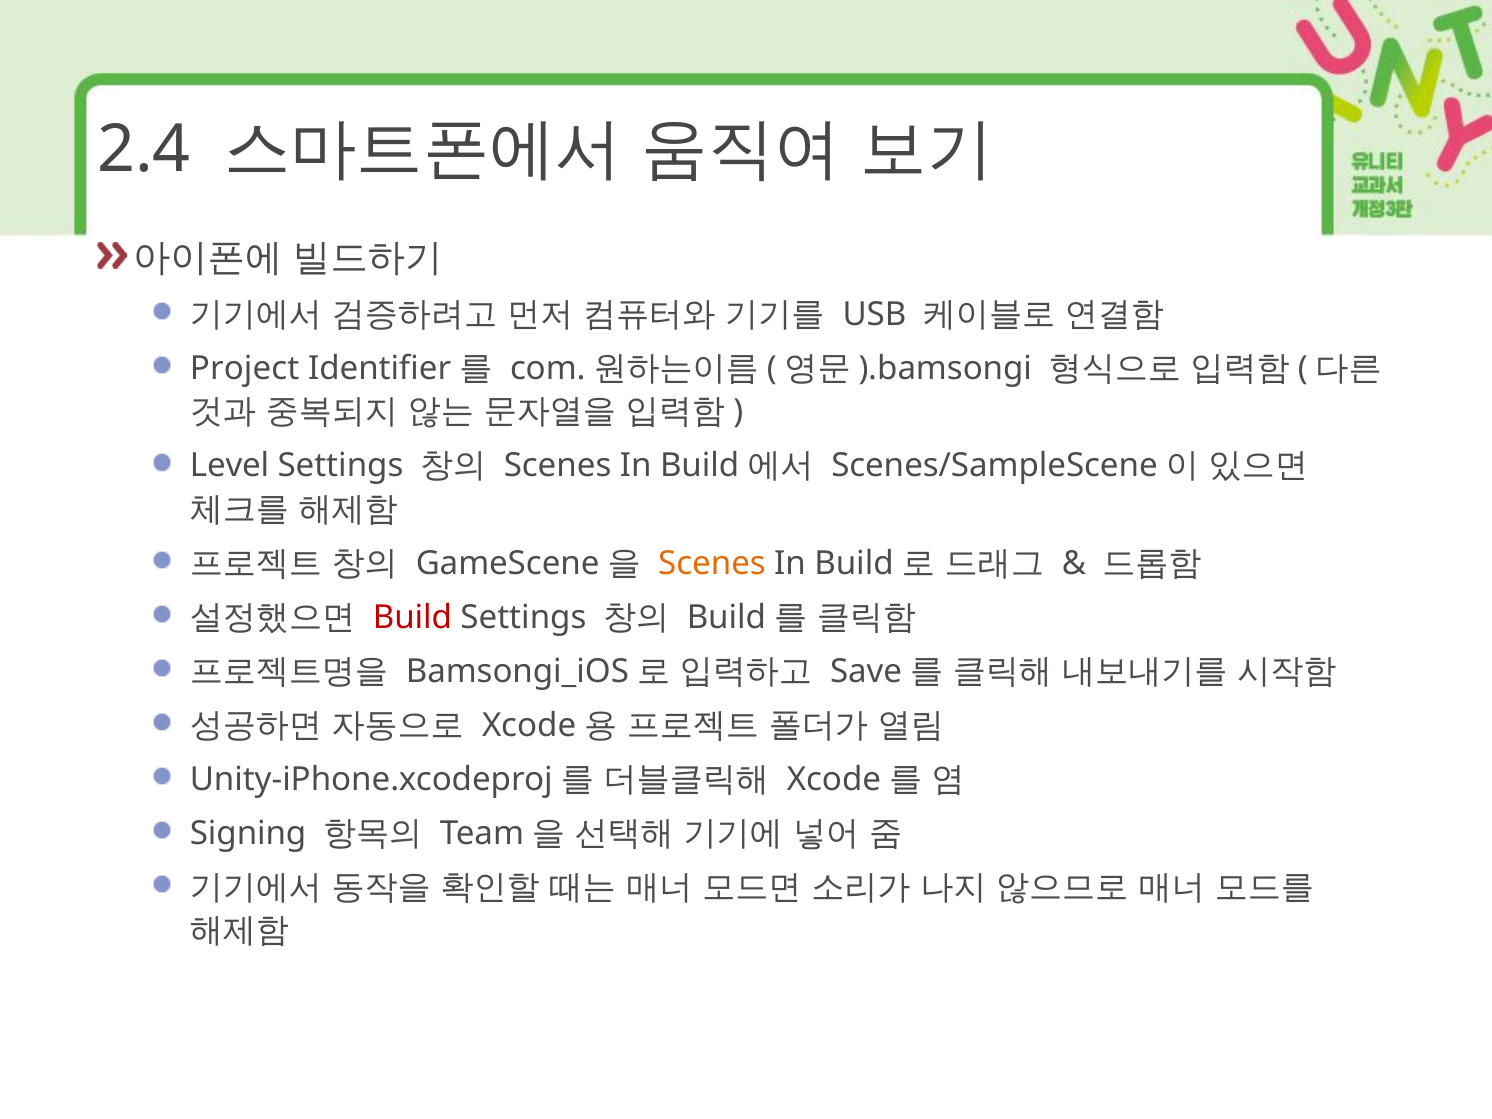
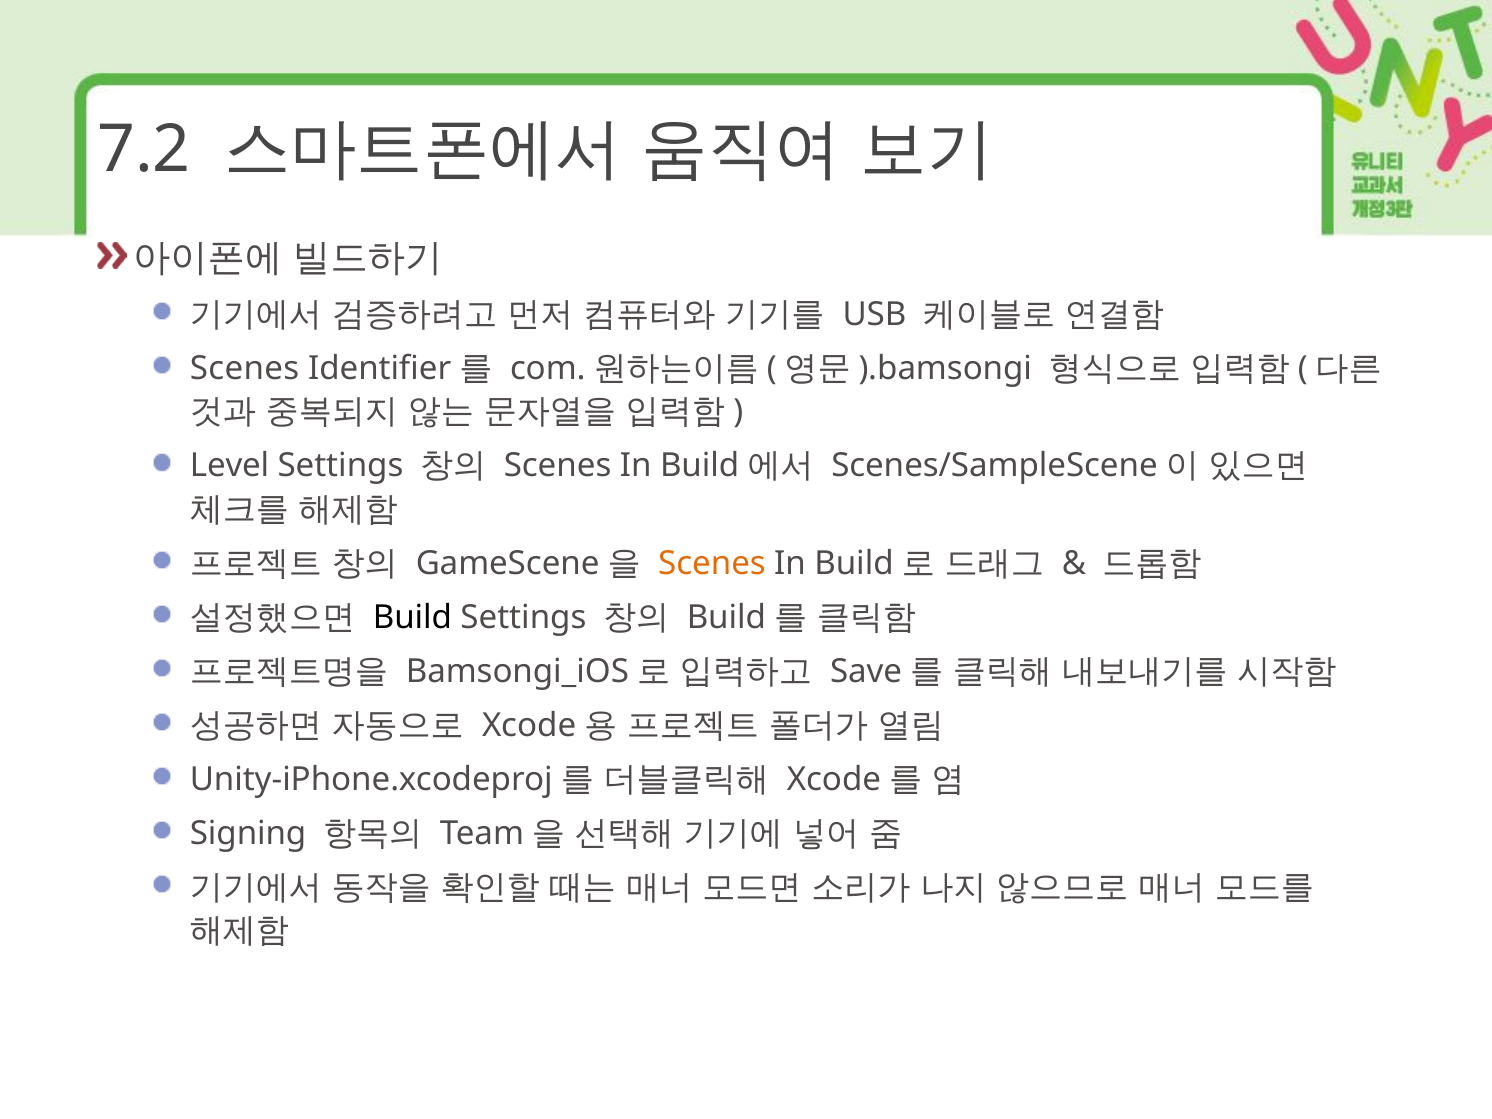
2.4: 2.4 -> 7.2 (144, 149)
Project: Project -> Scenes (245, 368)
Build colour: red -> black (412, 617)
